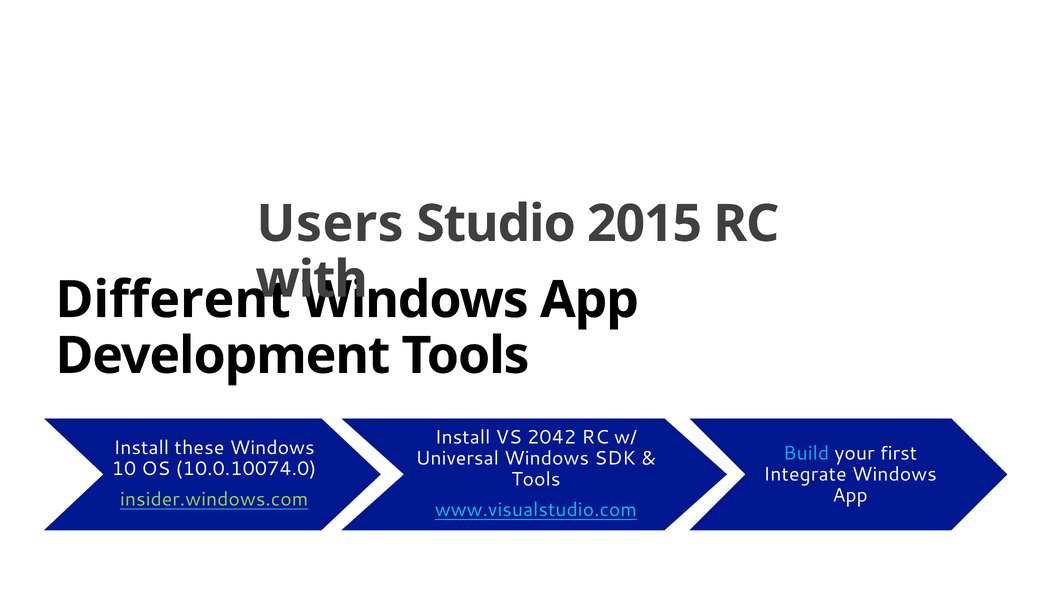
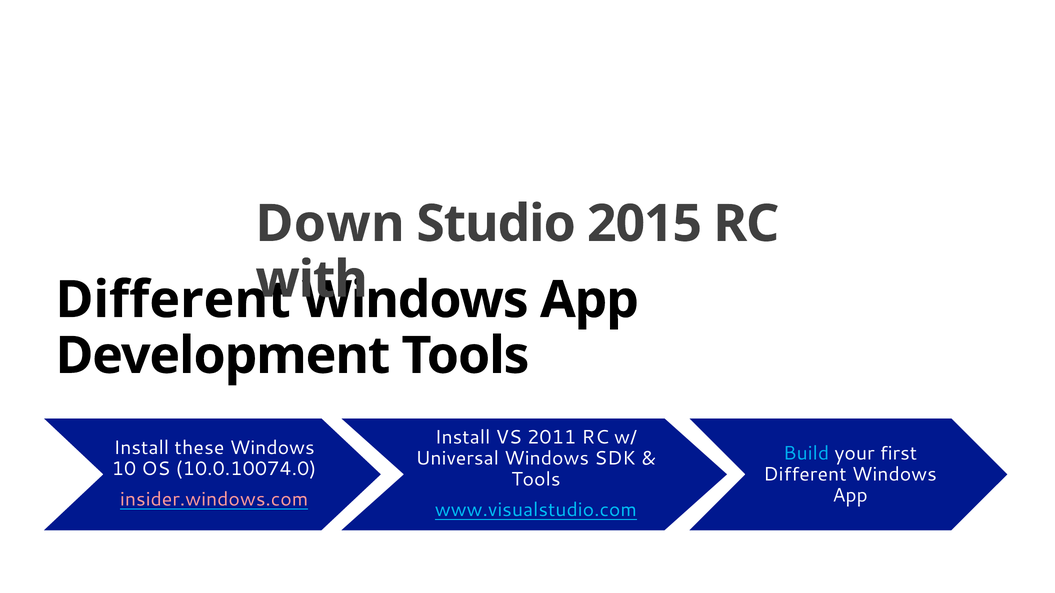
Users: Users -> Down (330, 224)
2042: 2042 -> 2011 (552, 438)
Integrate: Integrate -> Different (805, 475)
insider.windows.com colour: light green -> pink (214, 500)
